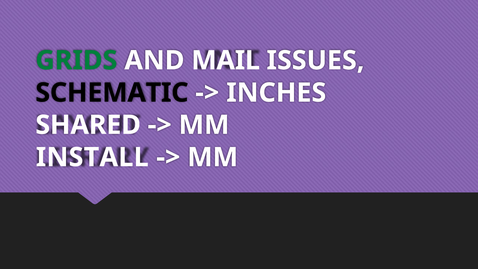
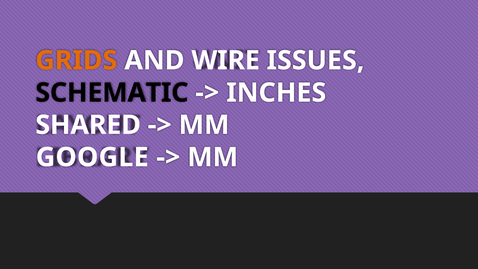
GRIDS colour: green -> orange (76, 60)
MAIL: MAIL -> WIRE (226, 60)
INSTALL: INSTALL -> GOOGLE (92, 157)
